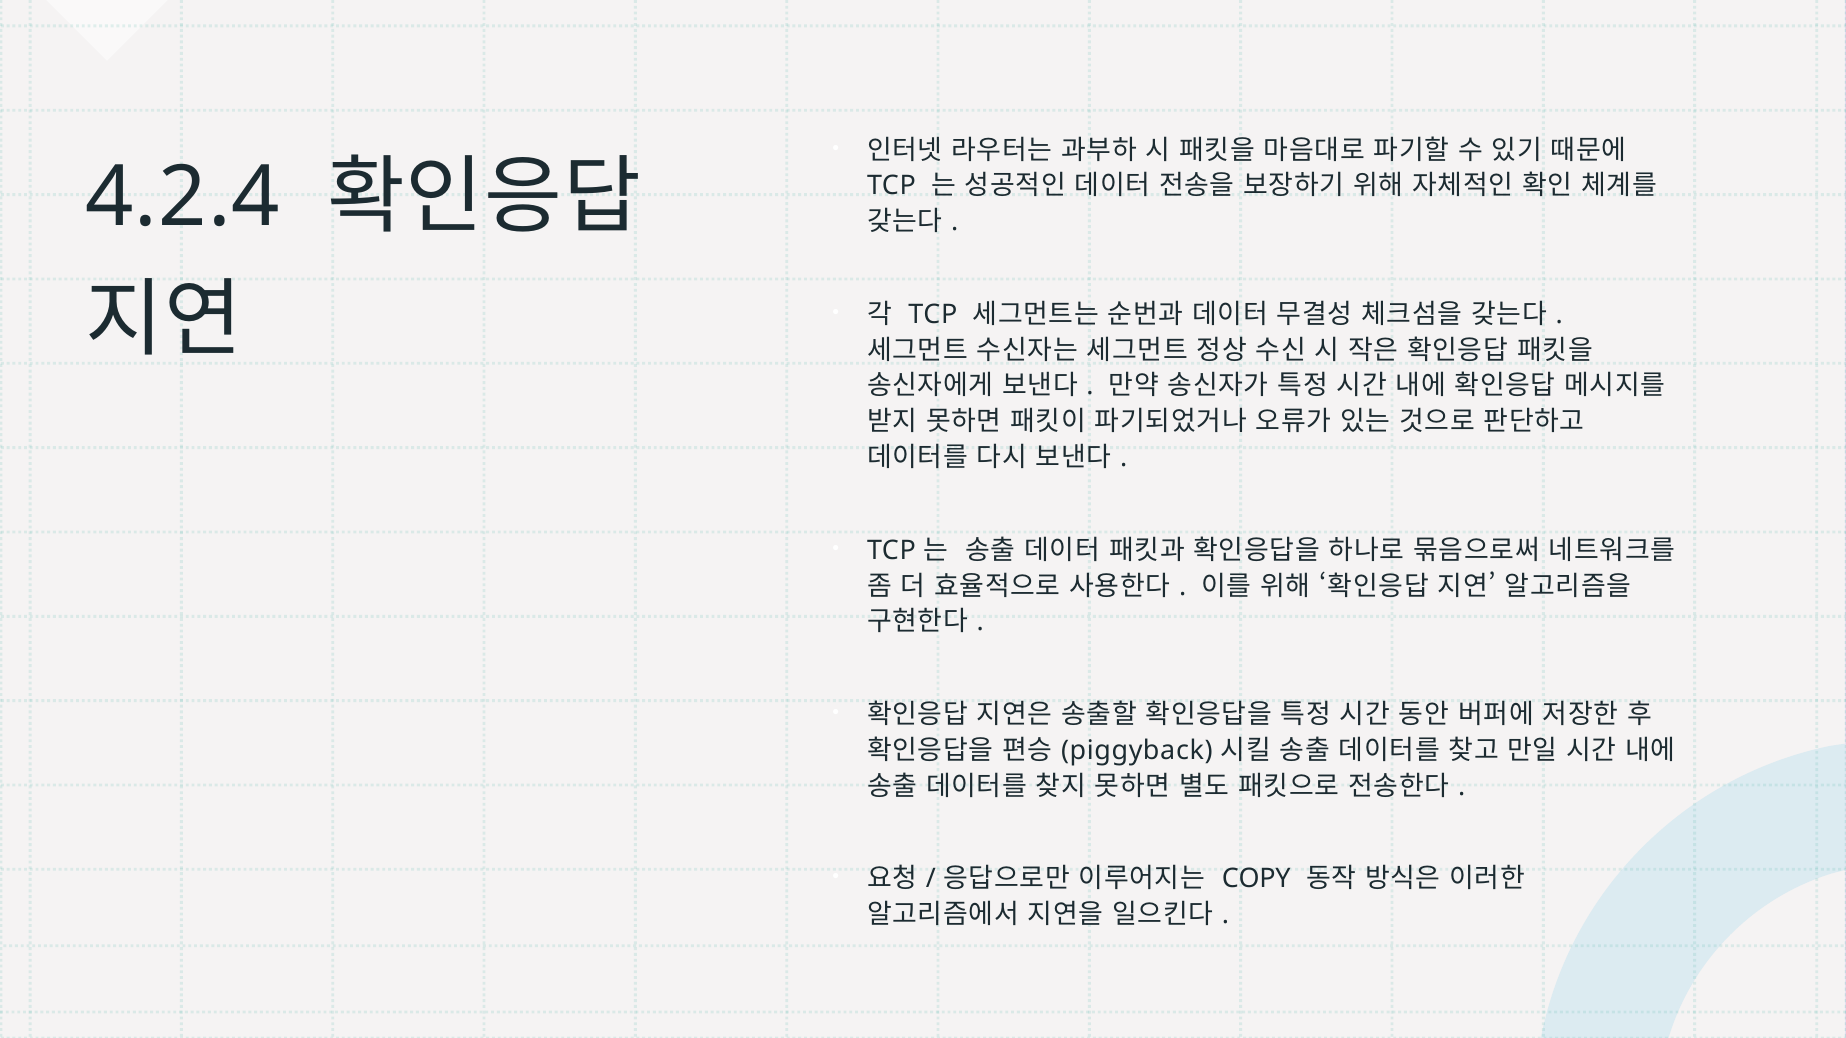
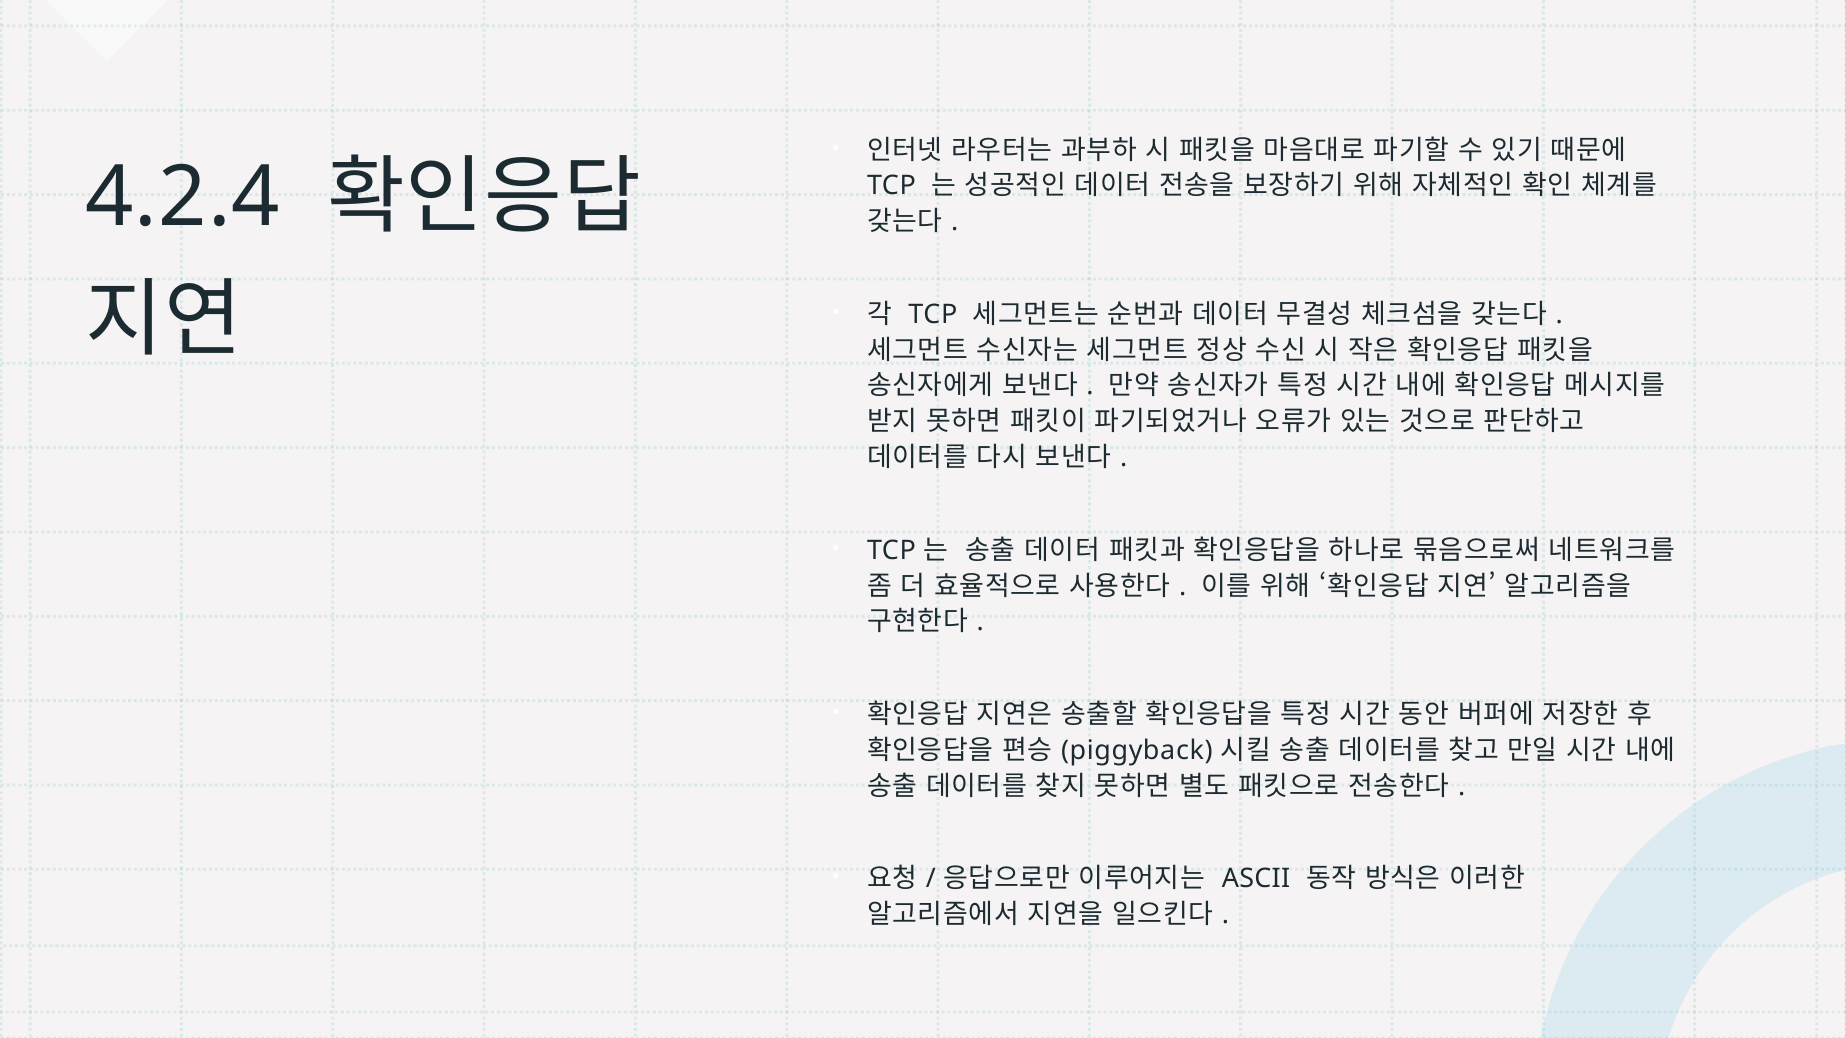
COPY: COPY -> ASCII (1256, 879)
